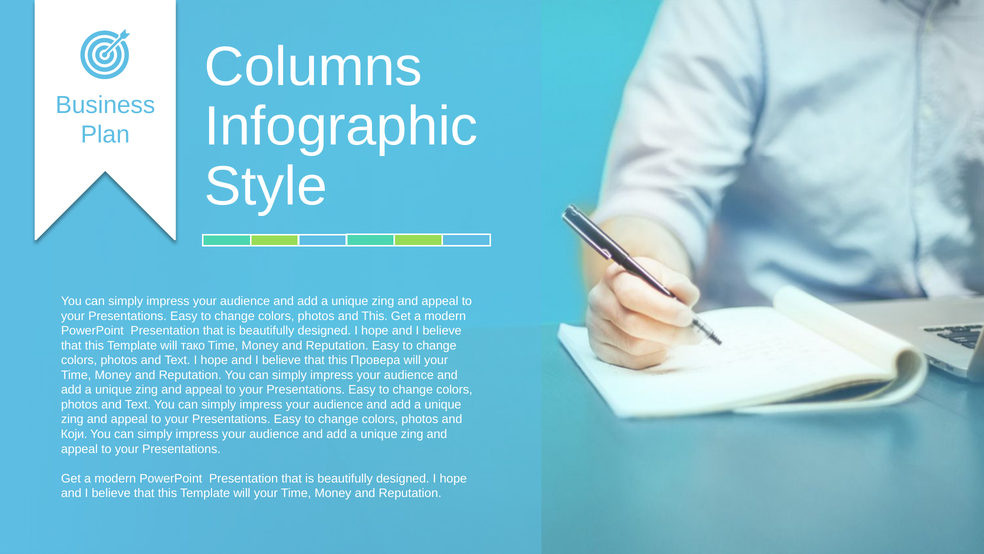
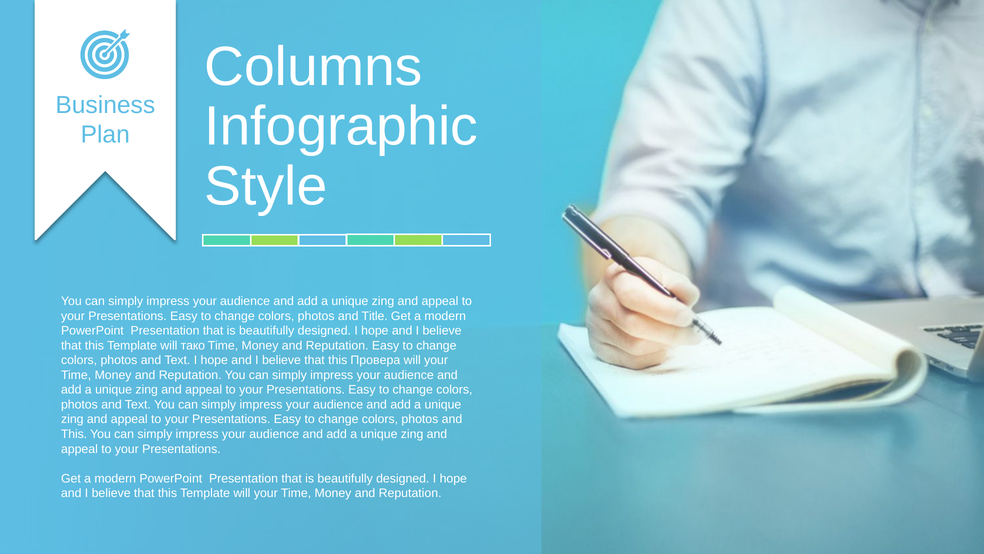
and This: This -> Title (375, 316)
Који: Који -> This (74, 434)
